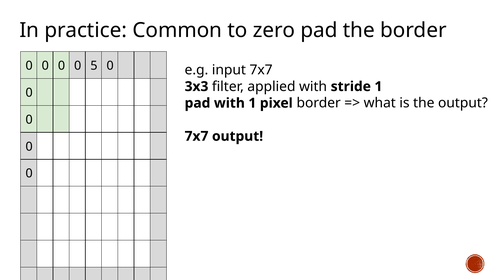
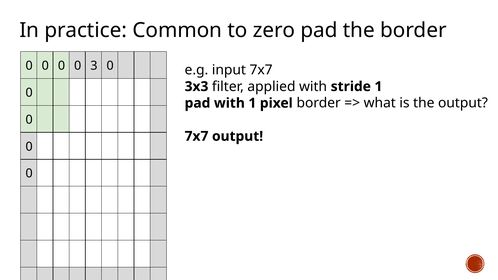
5: 5 -> 3 (94, 66)
